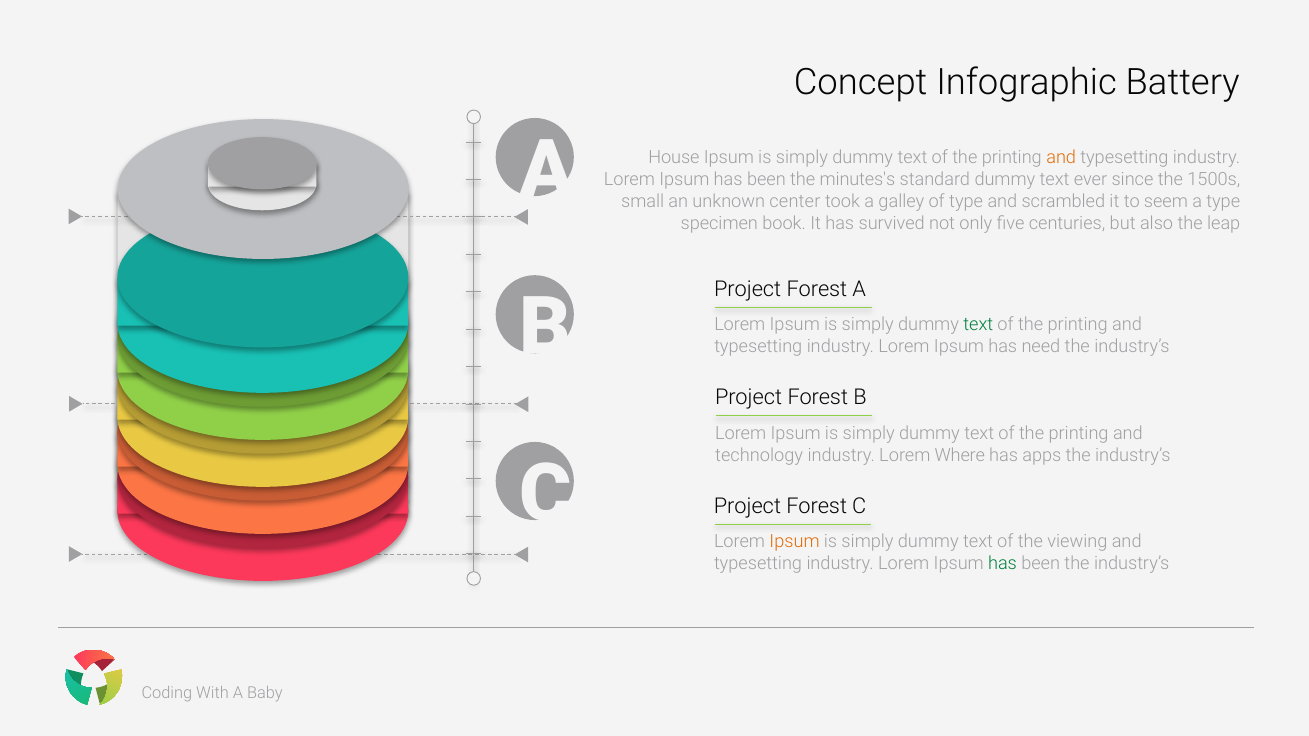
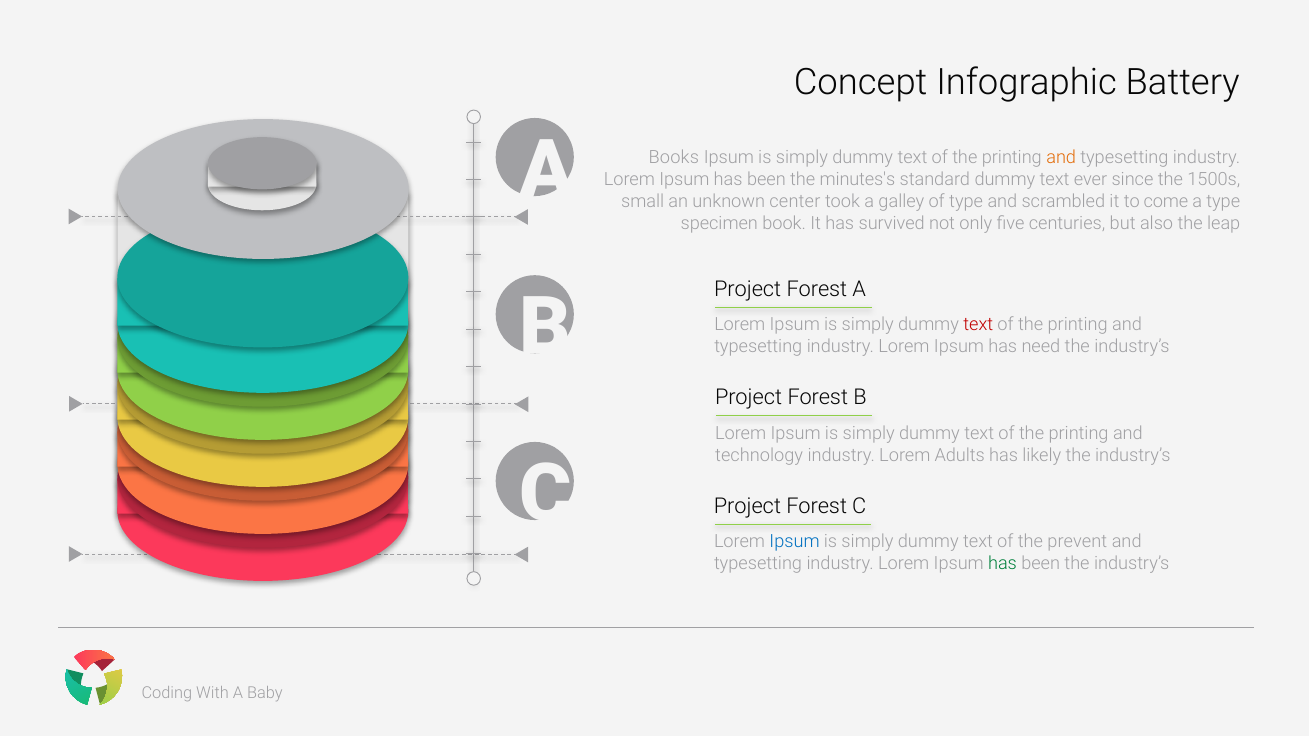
House: House -> Books (674, 158)
seem: seem -> come (1166, 202)
text colour: green -> red (978, 325)
Where: Where -> Adults (960, 455)
apps: apps -> likely (1042, 455)
Ipsum colour: orange -> blue (795, 542)
viewing: viewing -> prevent (1077, 542)
